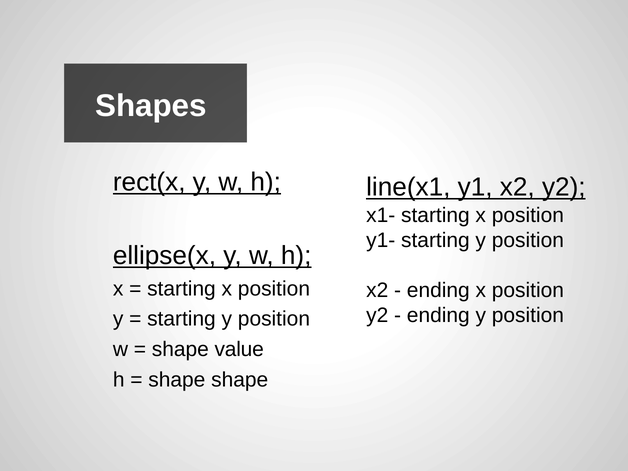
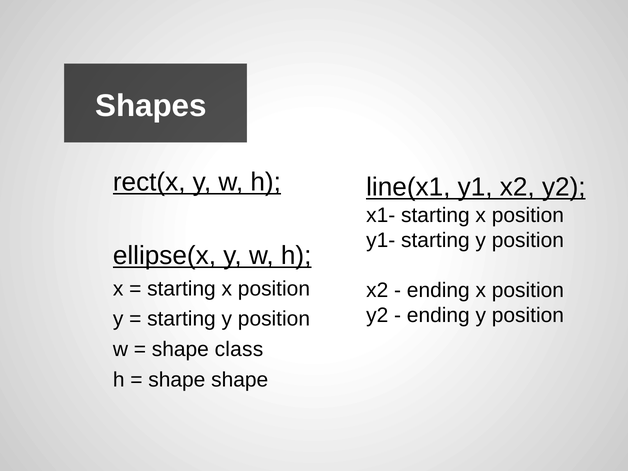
value: value -> class (239, 349)
